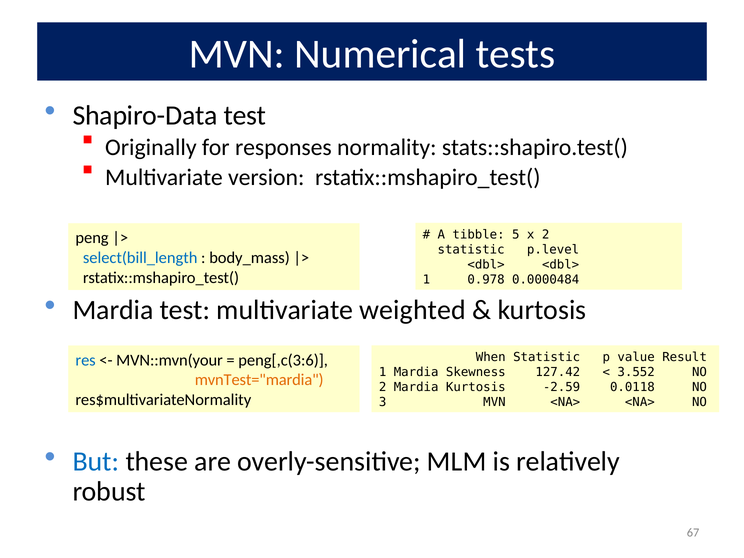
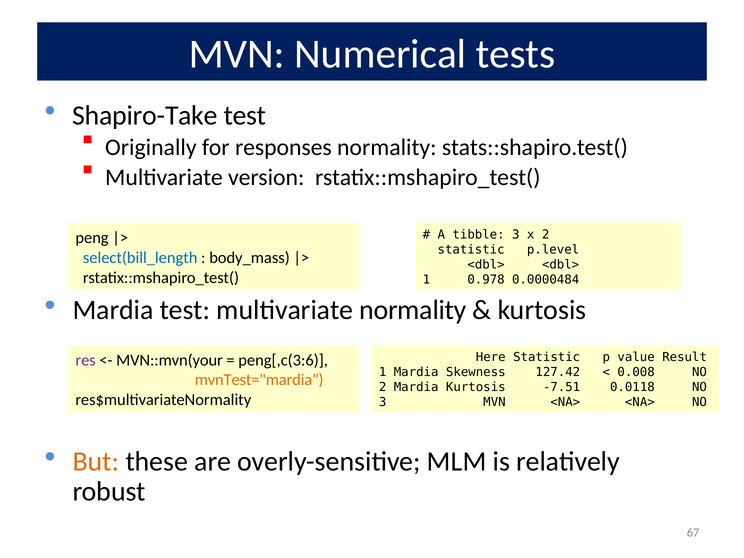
Shapiro-Data: Shapiro-Data -> Shapiro-Take (145, 115)
tibble 5: 5 -> 3 (516, 235)
multivariate weighted: weighted -> normality (413, 310)
When: When -> Here (491, 357)
res colour: blue -> purple (86, 360)
3.552: 3.552 -> 0.008 (636, 372)
-2.59: -2.59 -> -7.51 (562, 387)
But colour: blue -> orange (96, 461)
